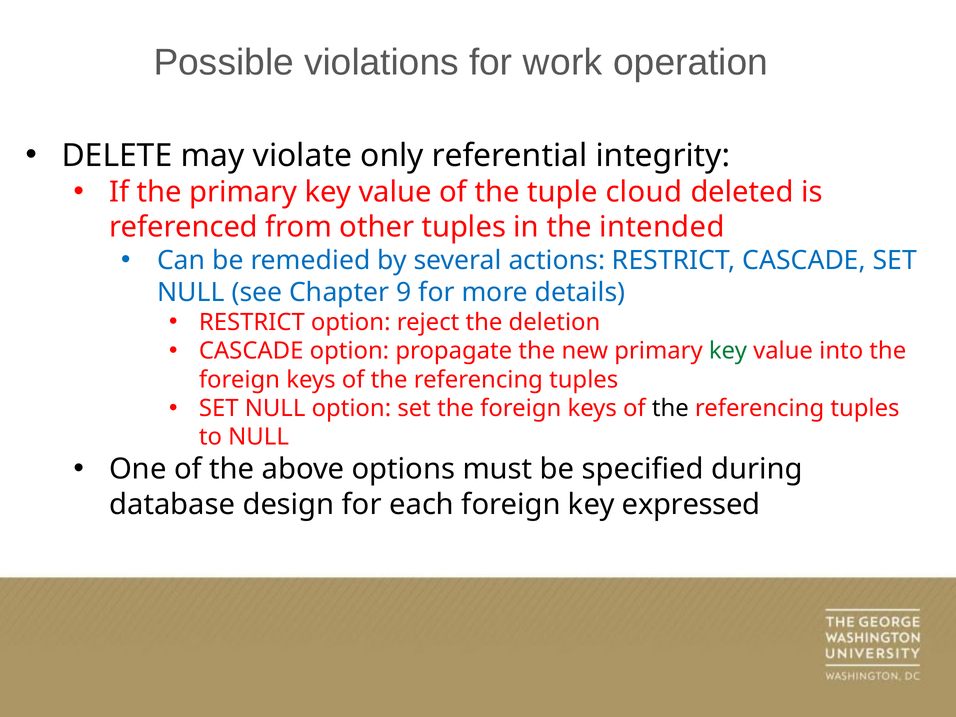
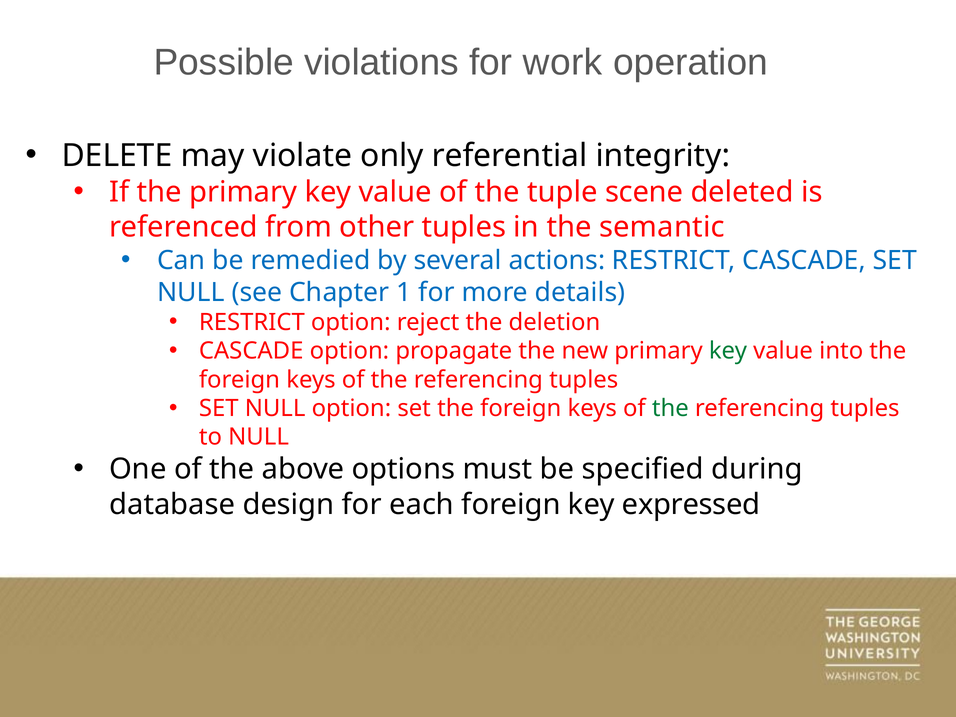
cloud: cloud -> scene (644, 192)
intended: intended -> semantic (662, 227)
9: 9 -> 1 (404, 292)
the colour: black -> green (670, 408)
